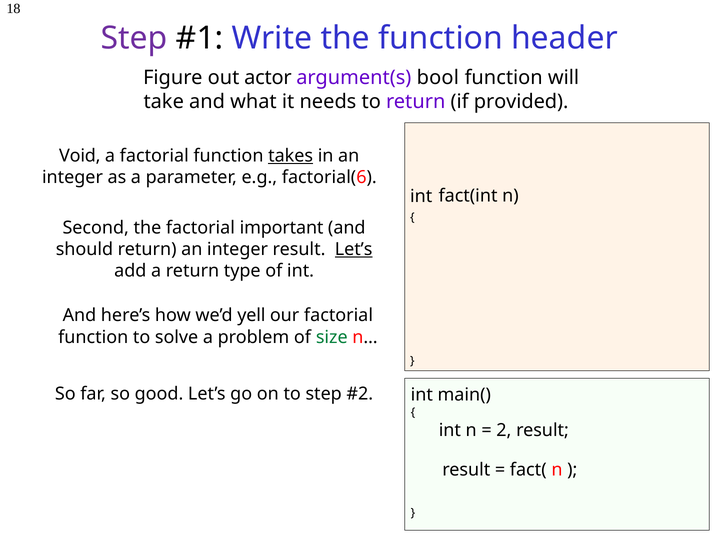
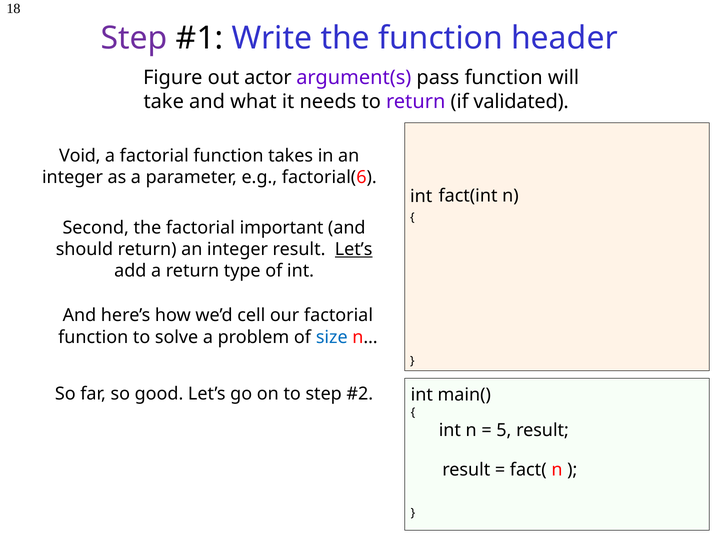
bool: bool -> pass (438, 78)
provided: provided -> validated (521, 102)
takes underline: present -> none (291, 156)
yell: yell -> cell (251, 316)
size colour: green -> blue (332, 337)
2: 2 -> 5 (504, 431)
